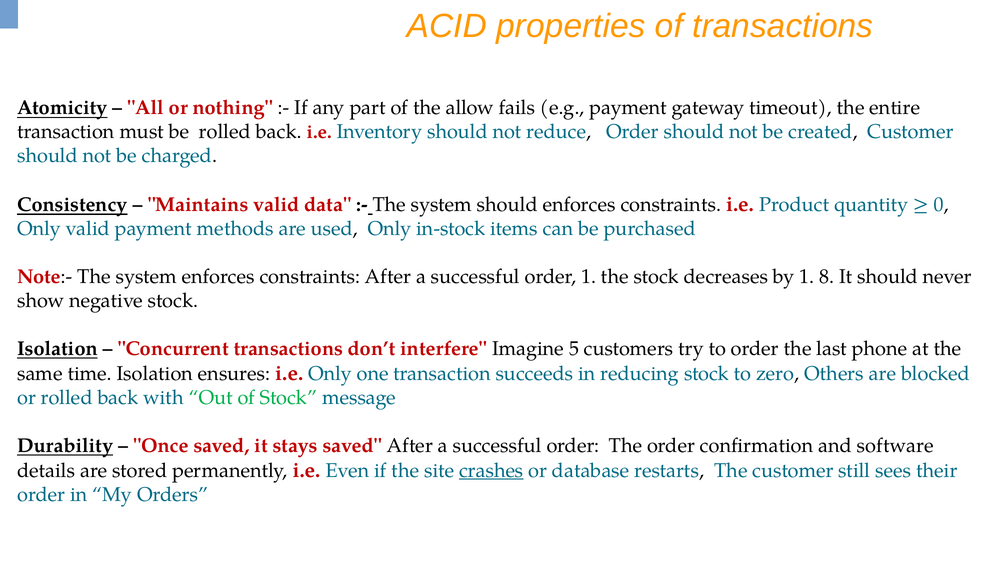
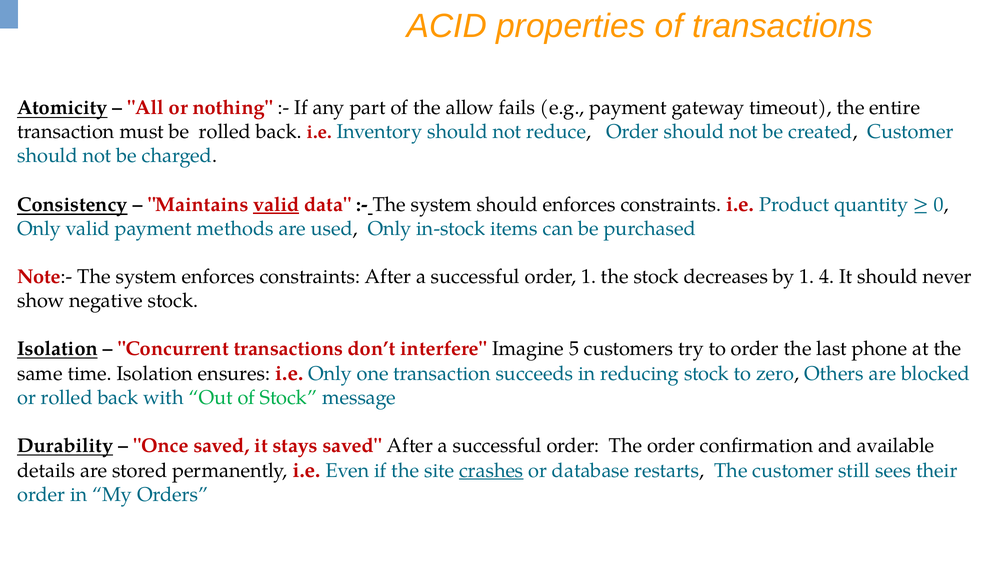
valid underline: none -> present (276, 204)
8: 8 -> 4 (827, 276)
software: software -> available (896, 445)
